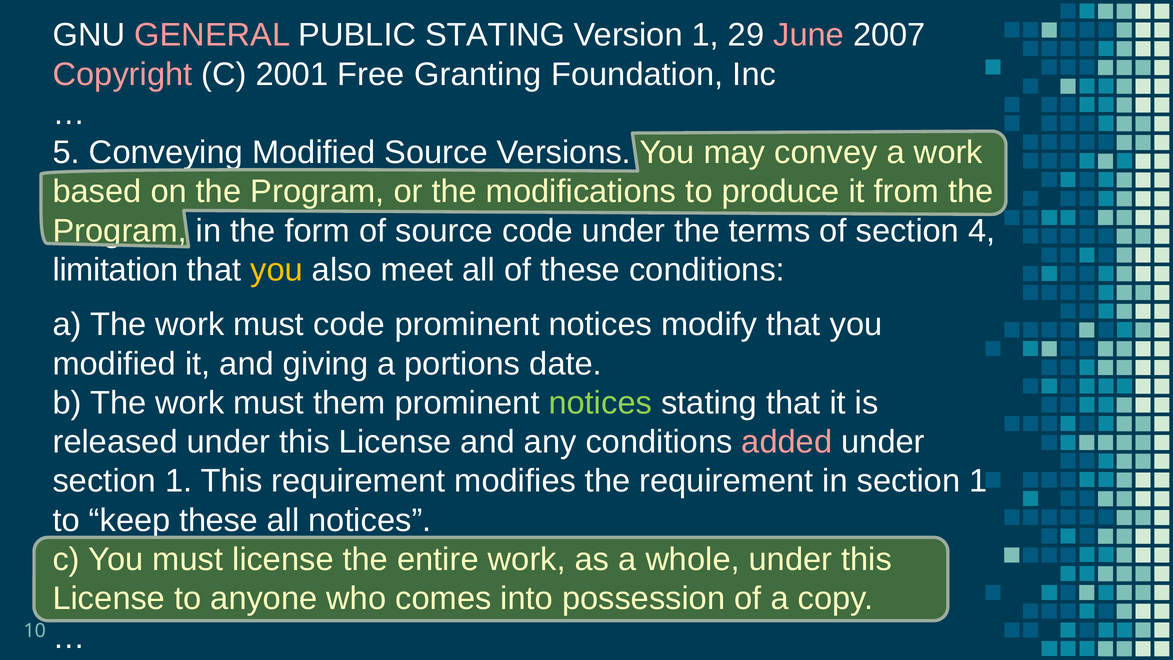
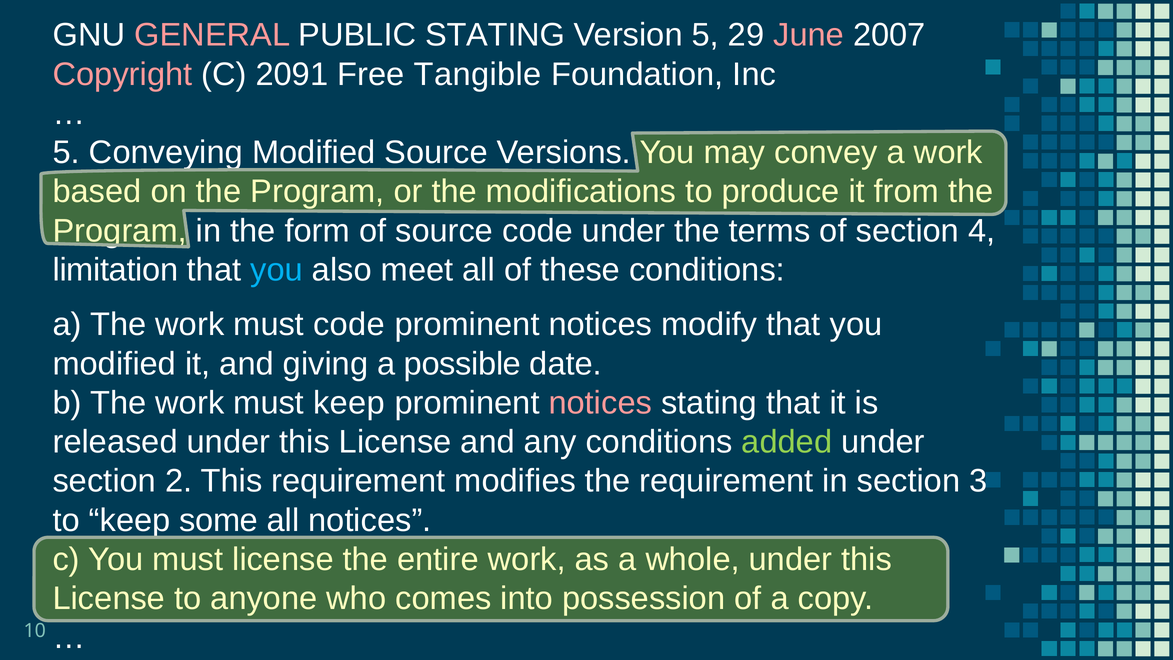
Version 1: 1 -> 5 (705, 35)
2001: 2001 -> 2091 (292, 74)
Granting: Granting -> Tangible (478, 74)
you colour: yellow -> light blue (277, 270)
portions: portions -> possible (462, 364)
must them: them -> keep (349, 403)
notices colour: light green -> pink (600, 403)
added colour: pink -> light green (787, 442)
1: 1 -> 2 (179, 481)
in section 1: 1 -> 3 (978, 481)
keep these: these -> some (219, 520)
